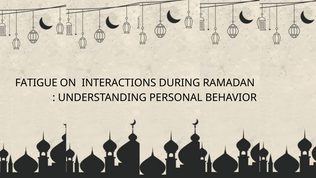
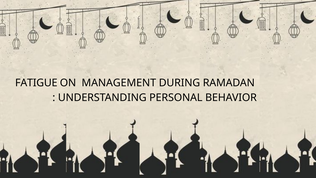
INTERACTIONS: INTERACTIONS -> MANAGEMENT (119, 83)
